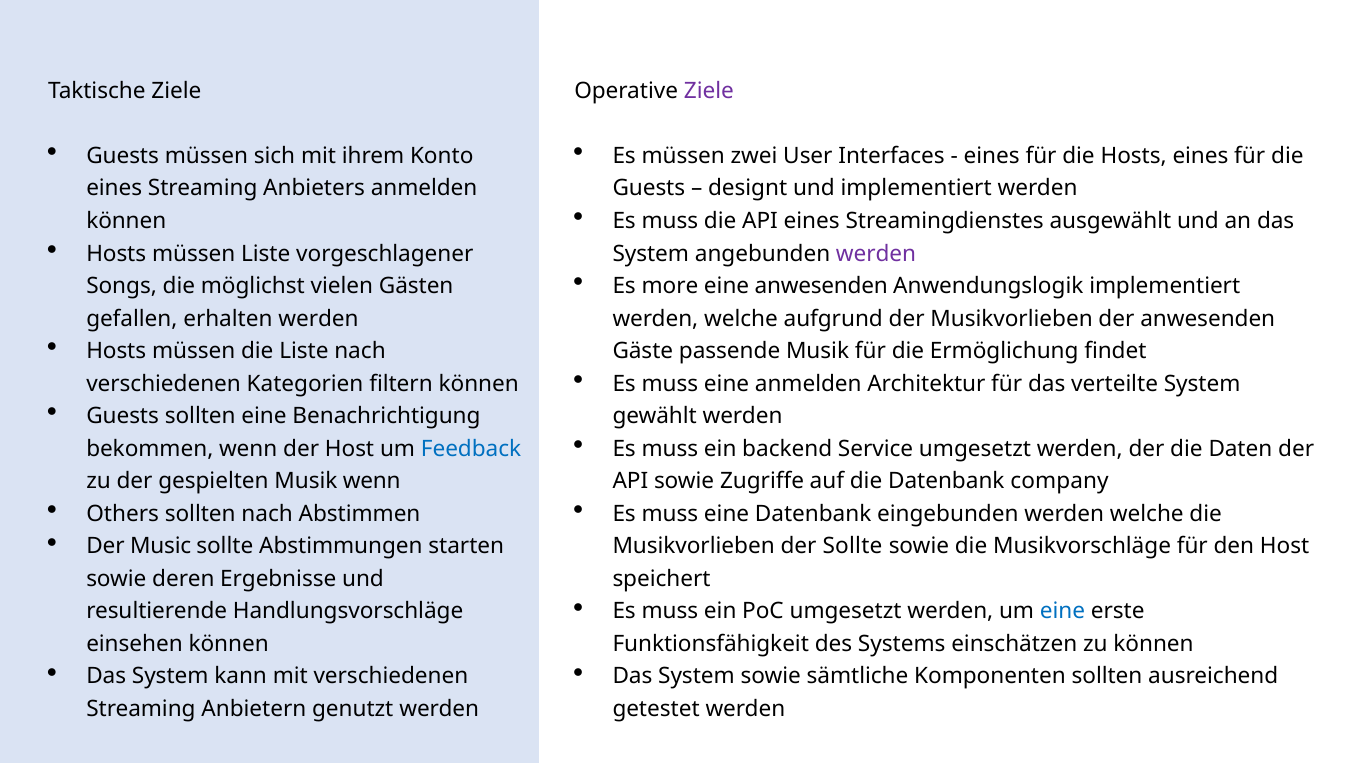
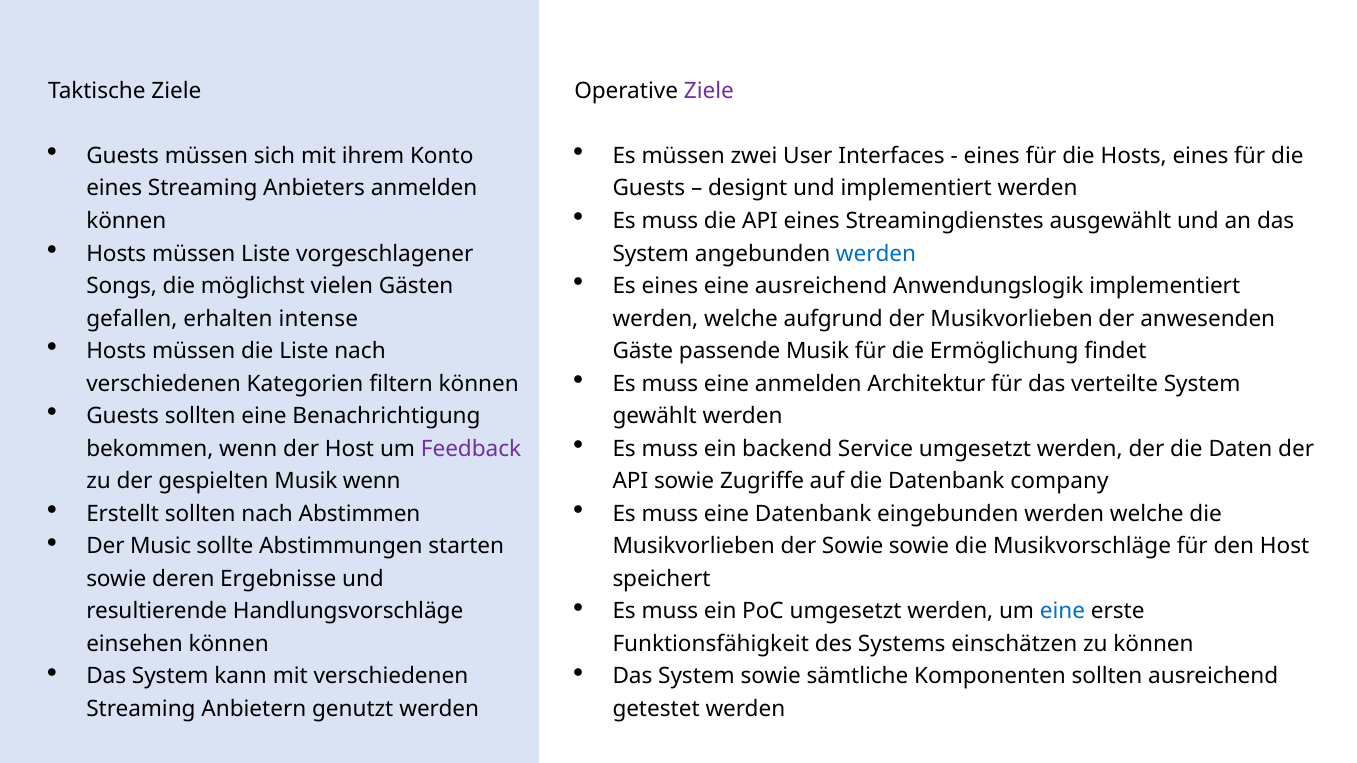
werden colour: purple -> blue (876, 254)
Es more: more -> eines (670, 286)
eine anwesenden: anwesenden -> ausreichend (821, 286)
erhalten werden: werden -> intense (318, 319)
Feedback colour: blue -> purple (471, 449)
Others: Others -> Erstellt (123, 514)
der Sollte: Sollte -> Sowie (853, 546)
